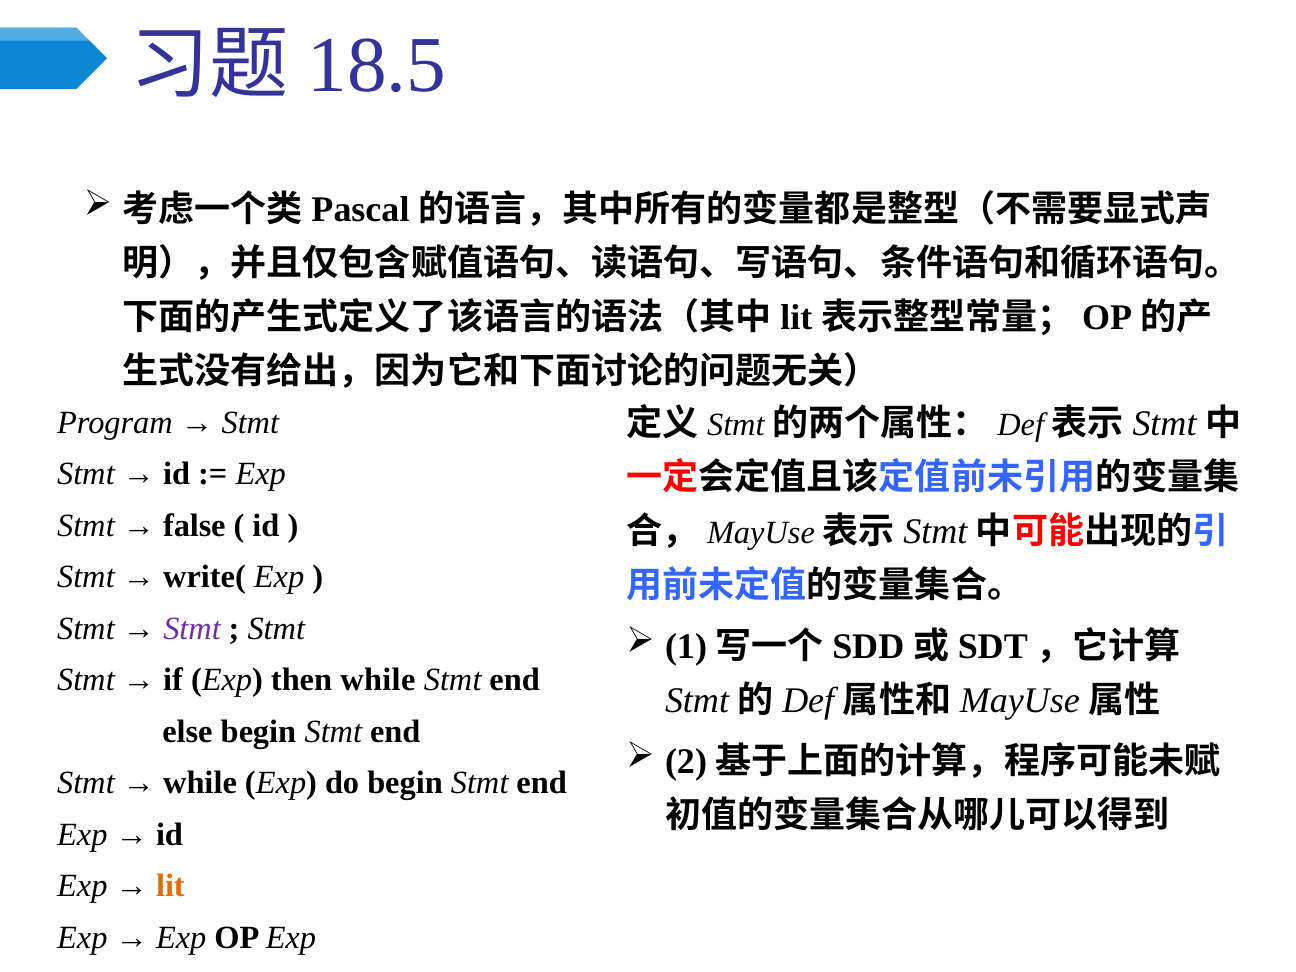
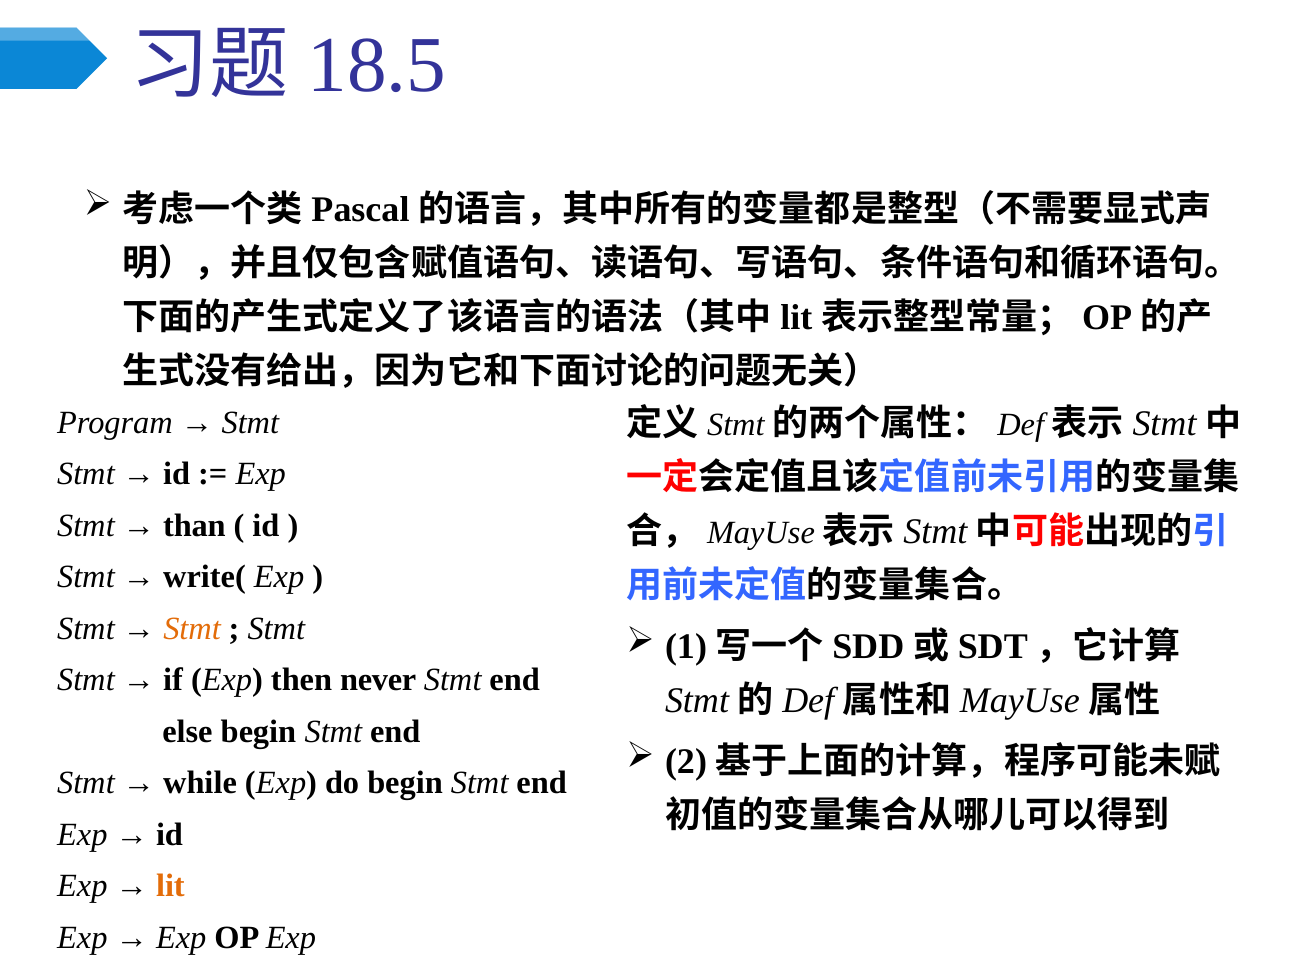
false: false -> than (194, 526)
Stmt colour: purple -> orange (192, 628)
then while: while -> never (378, 680)
